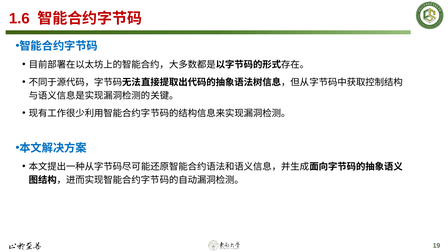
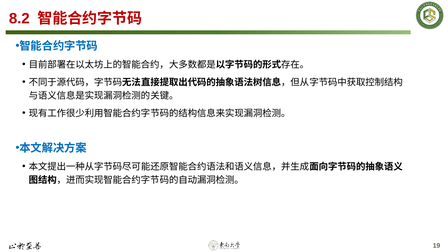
1.6: 1.6 -> 8.2 (19, 19)
